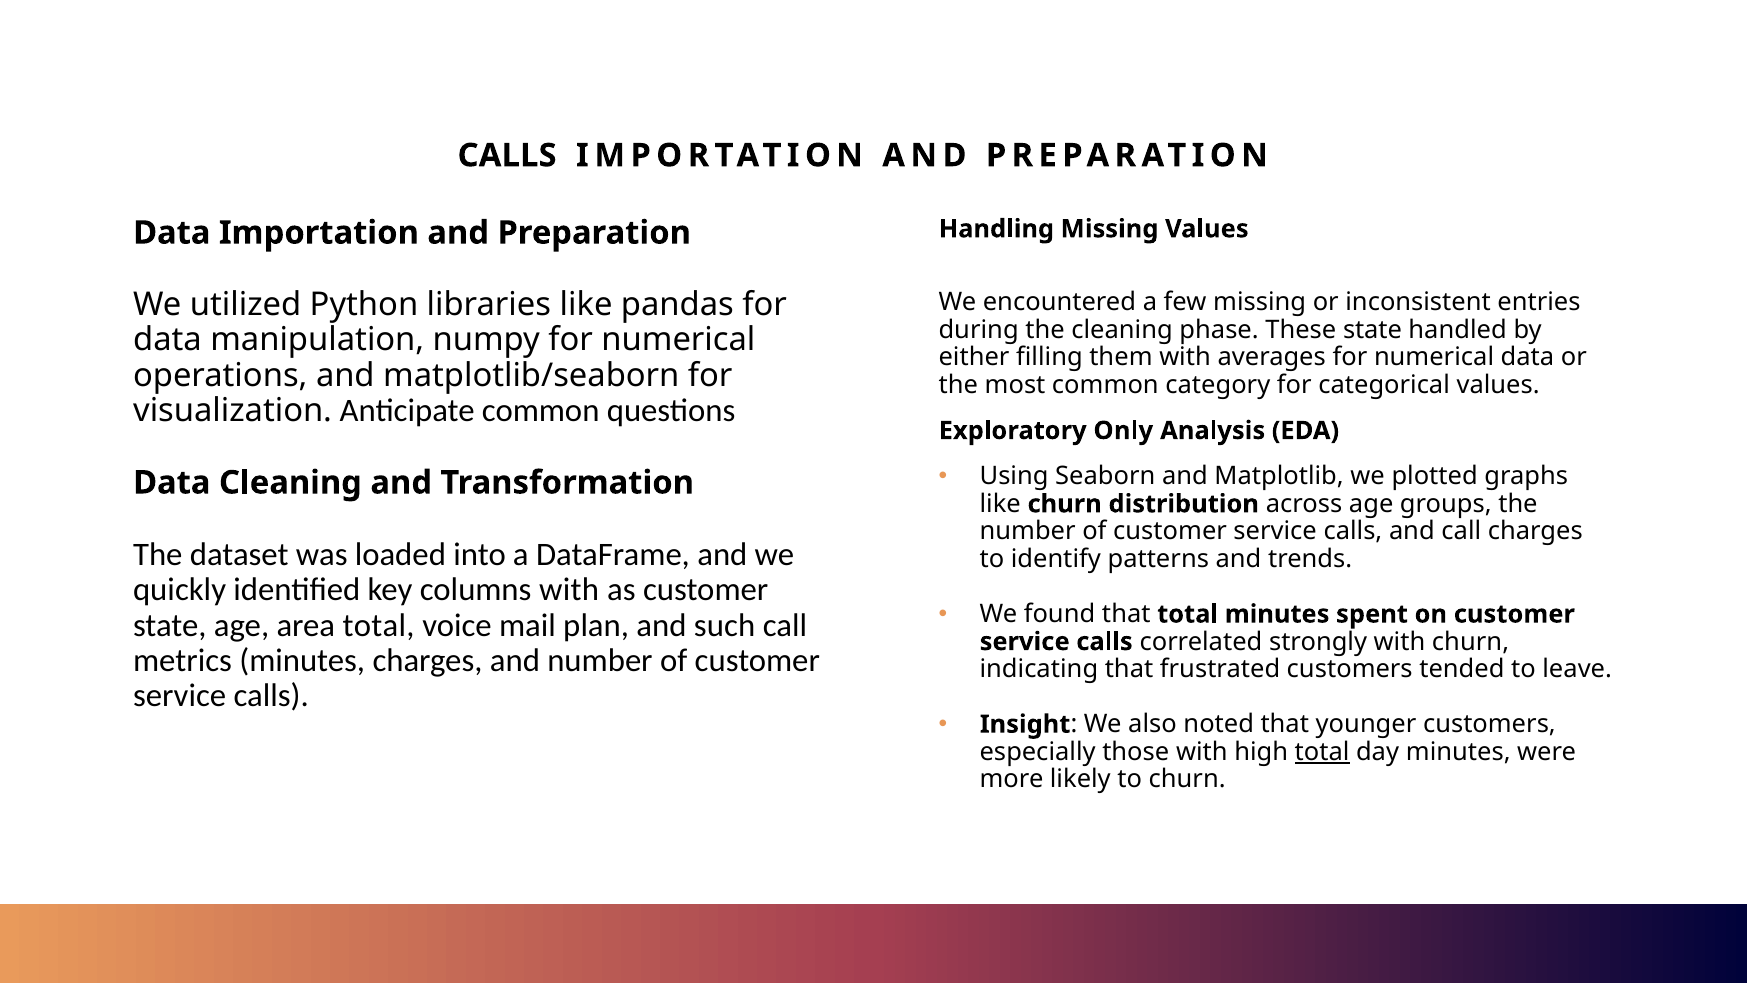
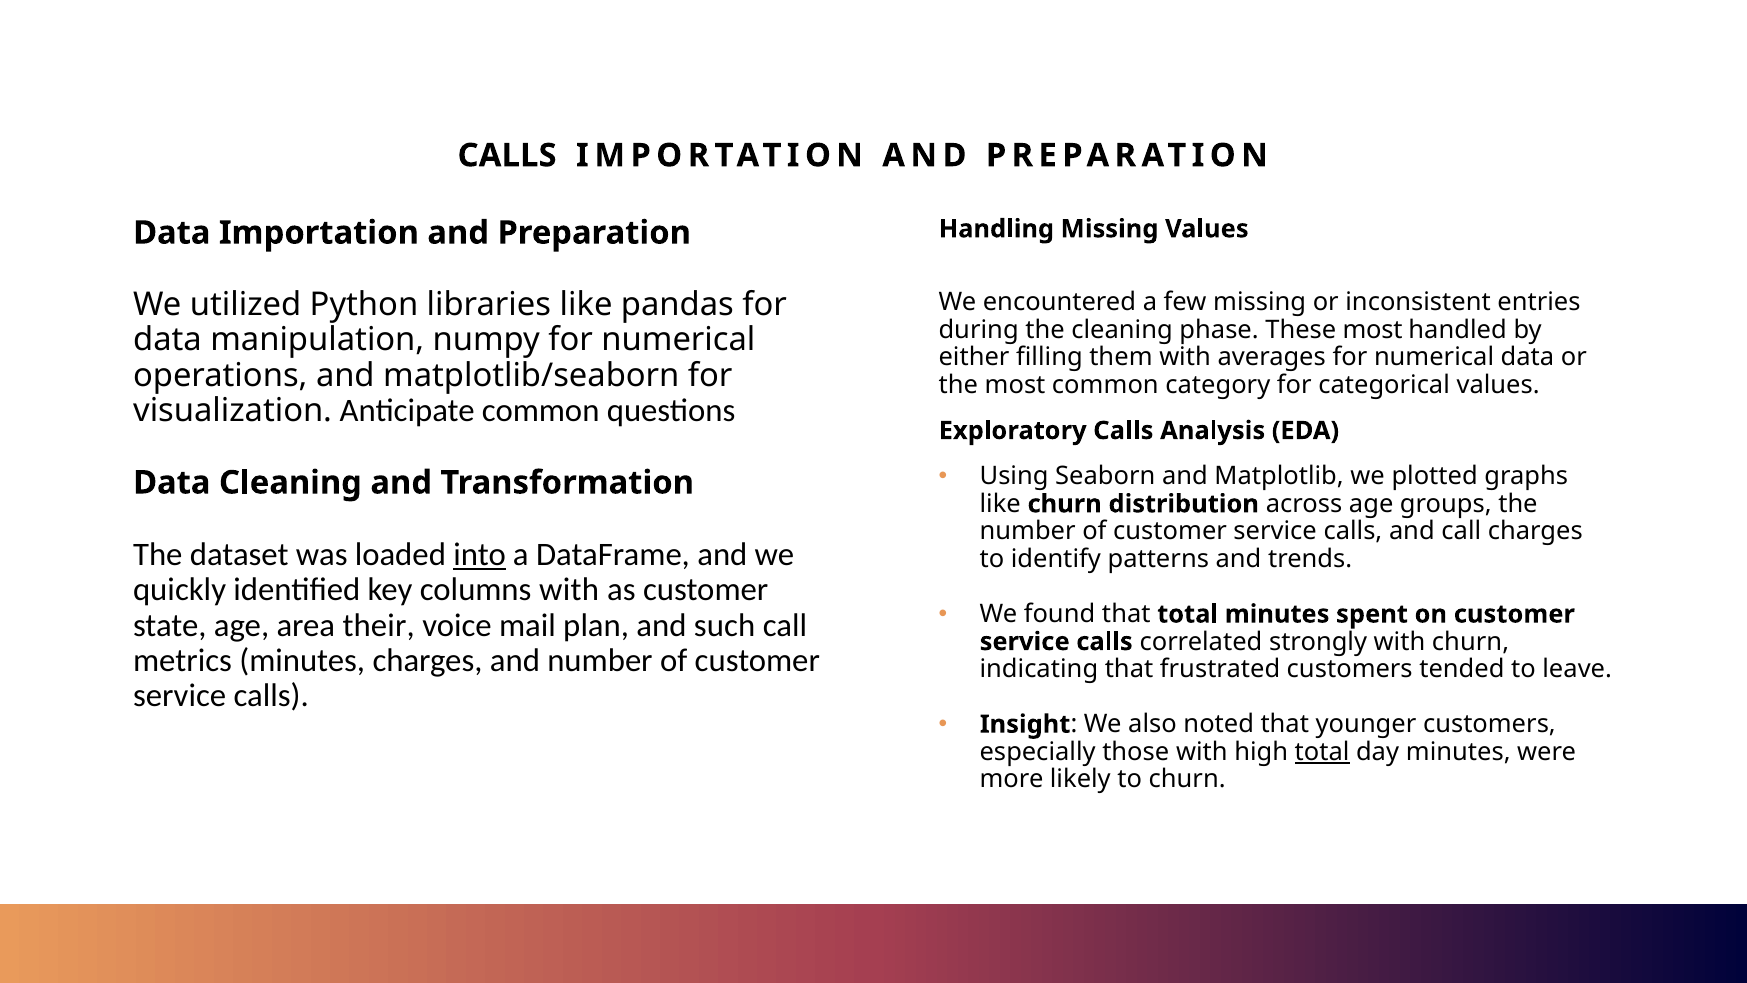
These state: state -> most (1373, 330)
Exploratory Only: Only -> Calls (1123, 431)
into underline: none -> present (480, 554)
area total: total -> their (379, 625)
